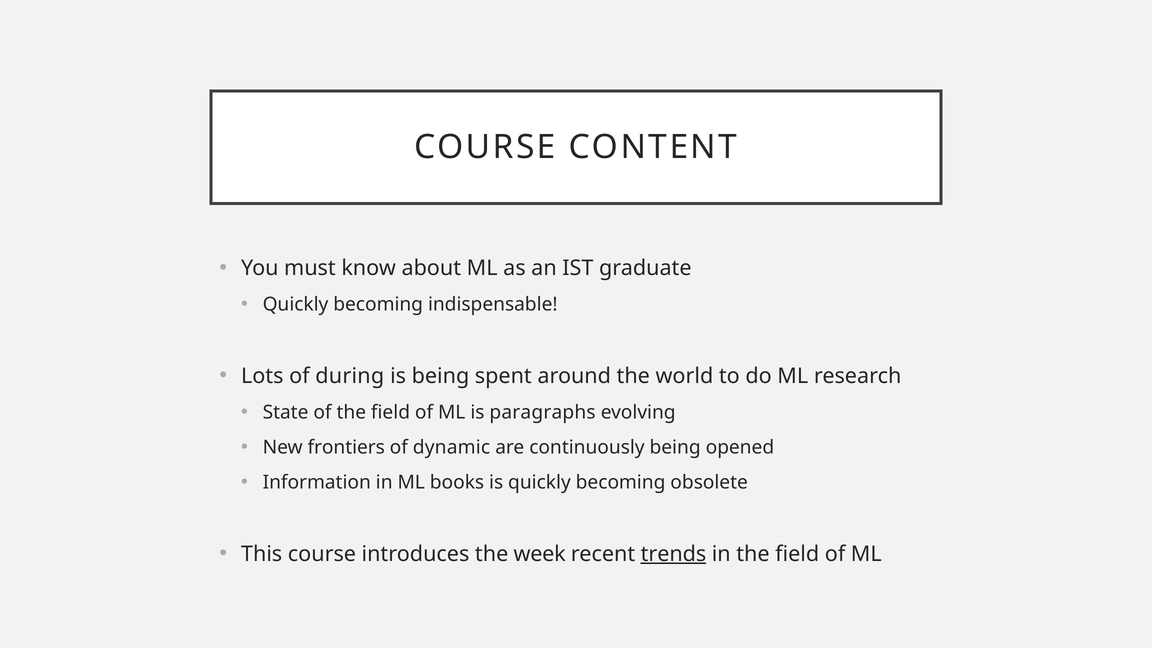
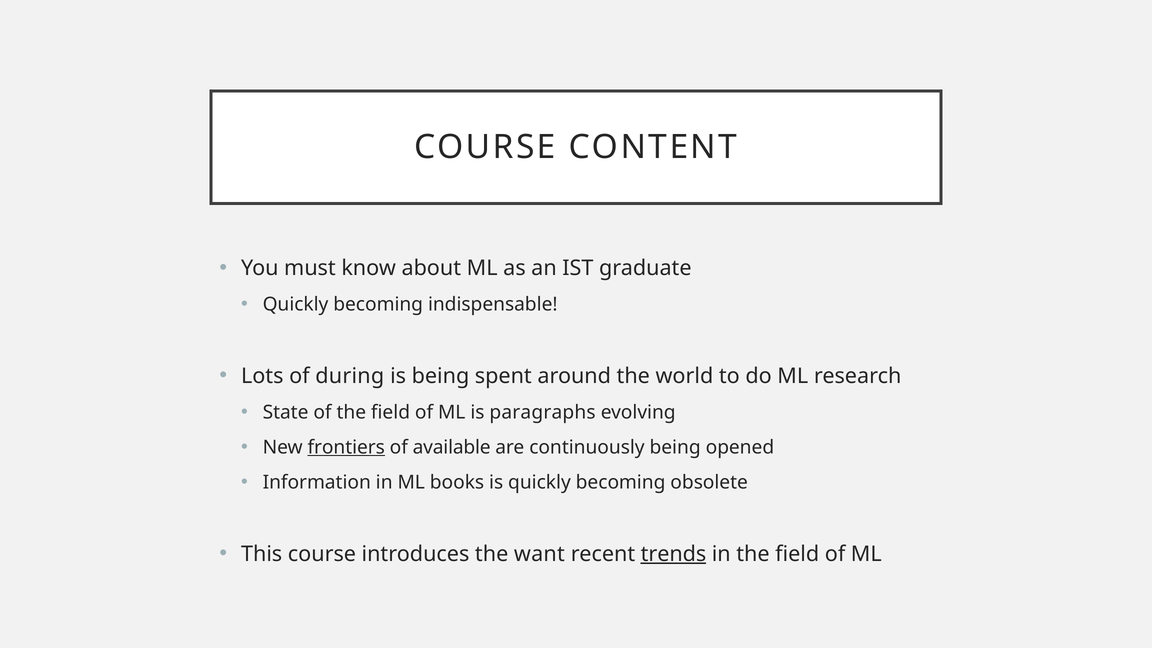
frontiers underline: none -> present (346, 447)
dynamic: dynamic -> available (452, 447)
week: week -> want (539, 554)
